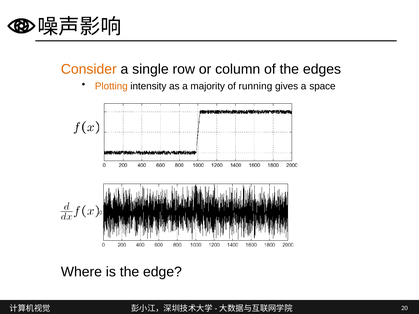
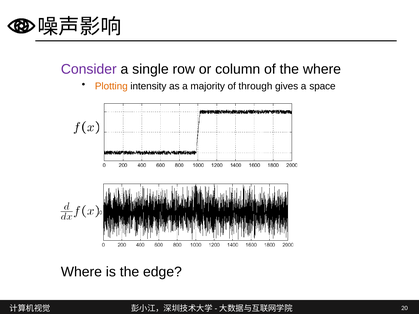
Consider colour: orange -> purple (89, 69)
the edges: edges -> where (322, 69)
running: running -> through (255, 86)
